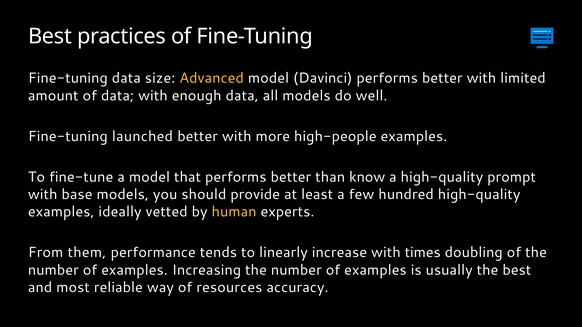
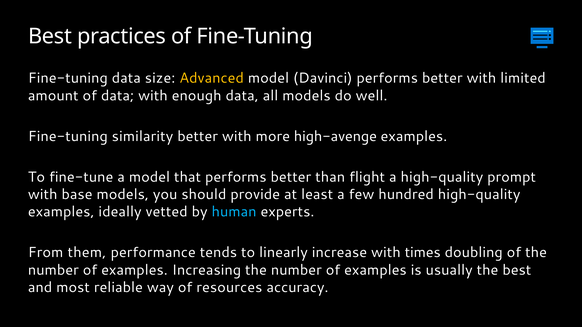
launched: launched -> similarity (142, 136)
high-people: high-people -> high-avenge (335, 136)
know: know -> flight (367, 177)
human colour: yellow -> light blue (234, 212)
